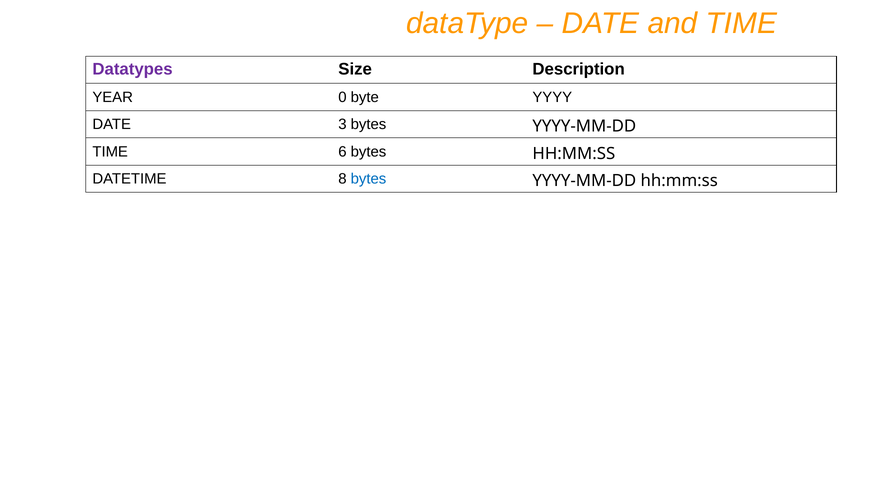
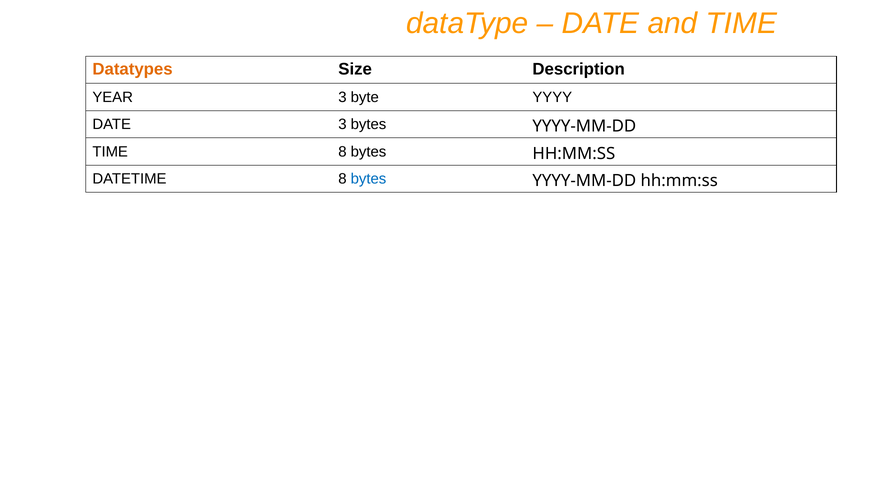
Datatypes colour: purple -> orange (133, 69)
YEAR 0: 0 -> 3 (342, 97)
TIME 6: 6 -> 8 (342, 152)
